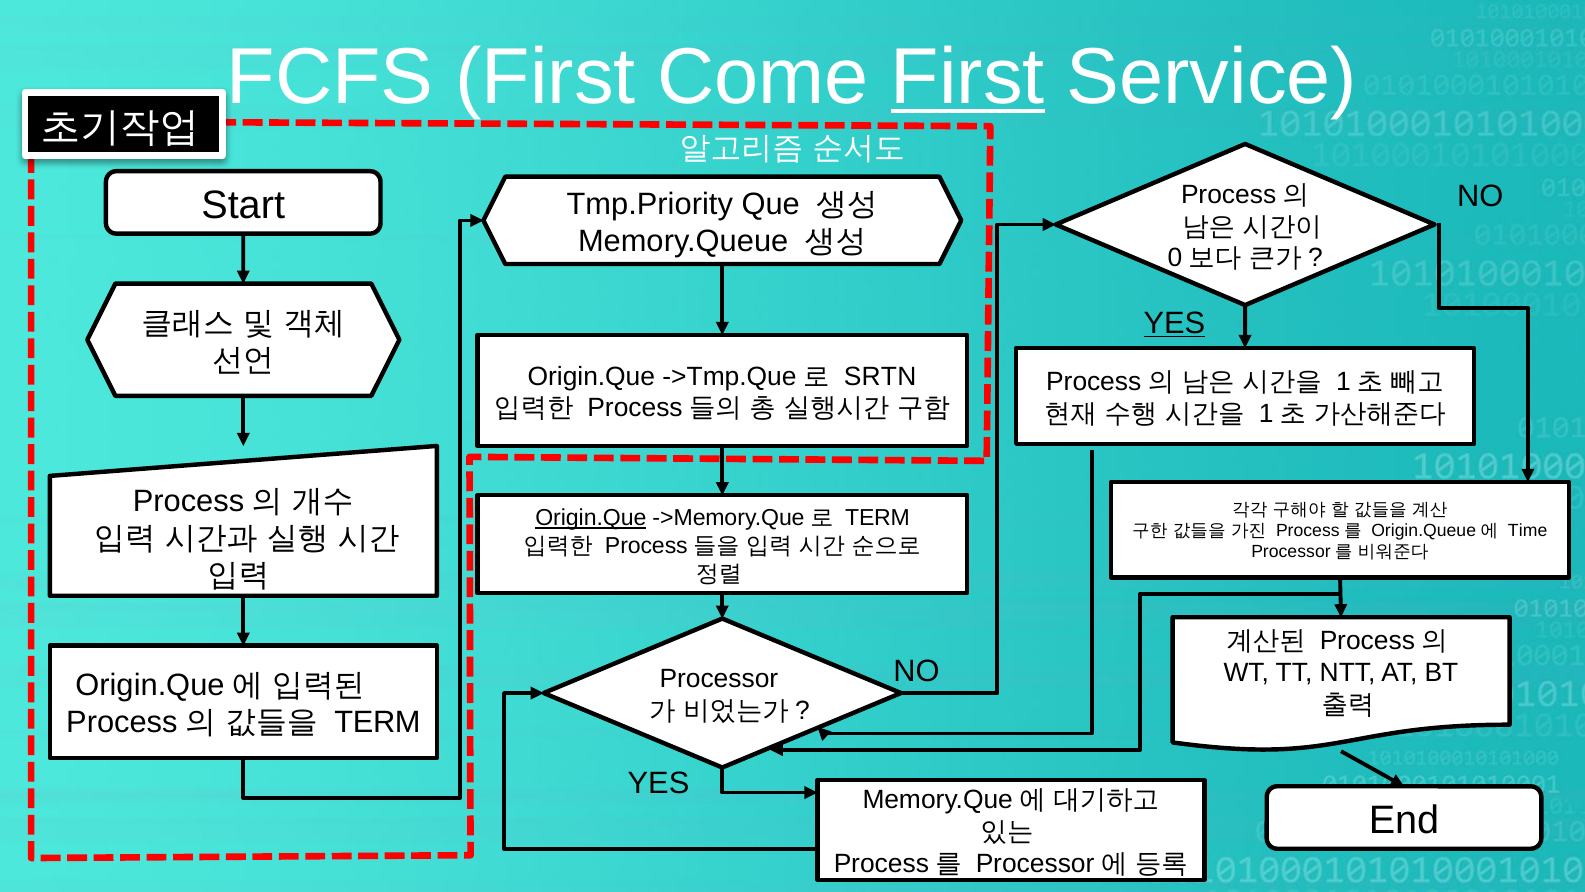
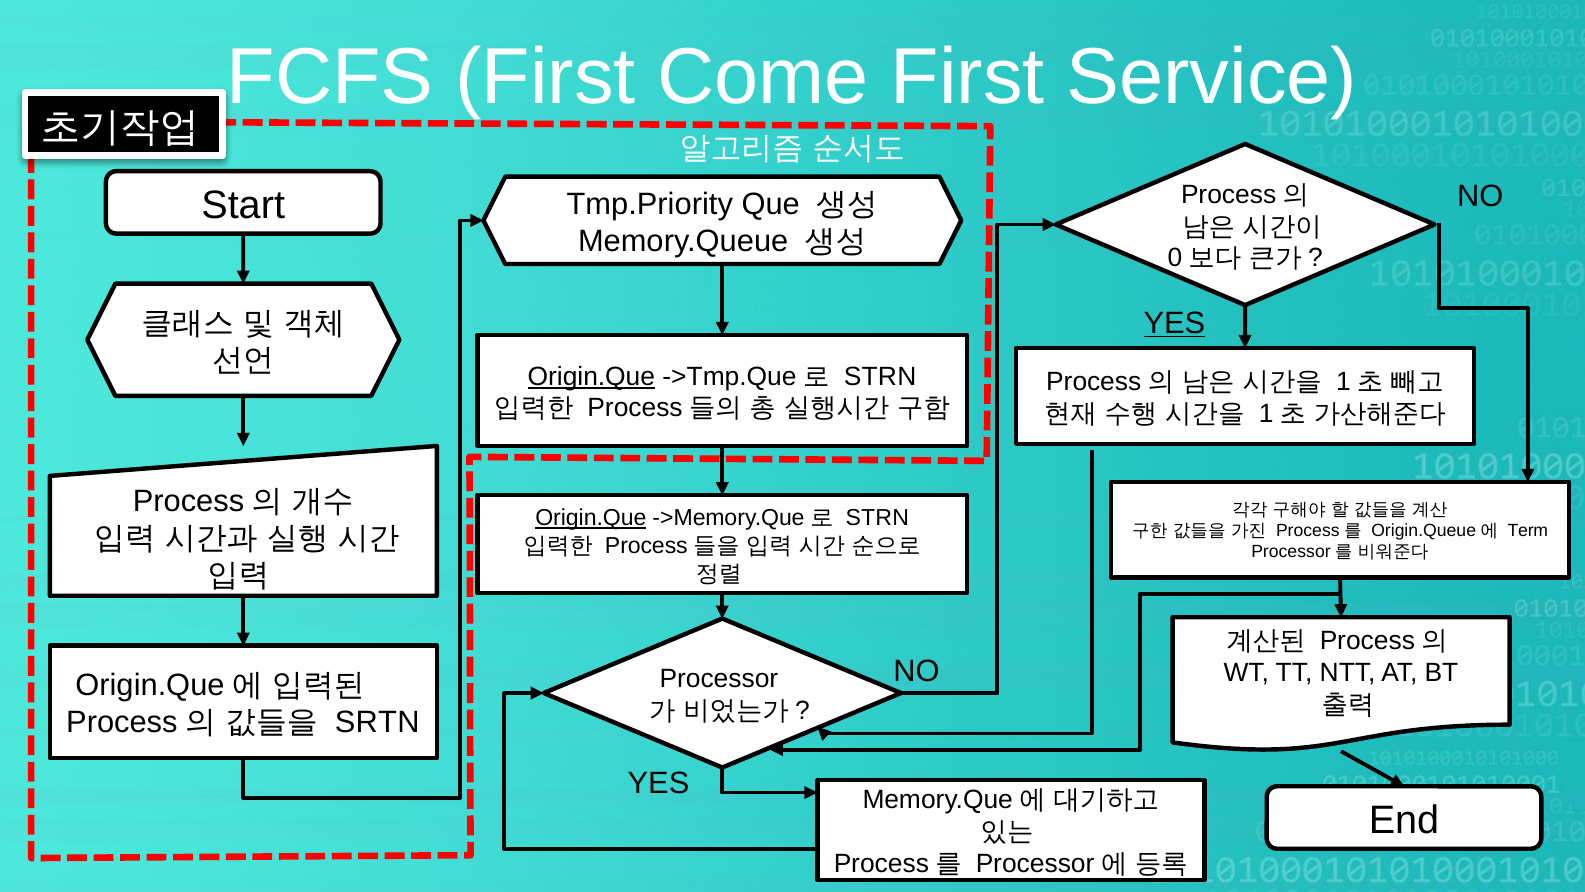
First underline: present -> none (968, 77)
Origin.Que underline: none -> present (591, 376)
SRTN: SRTN -> STRN (880, 376)
TERM: TERM -> STRN (877, 518)
Time: Time -> Term (1528, 531)
TERM: TERM -> SRTN (377, 722)
